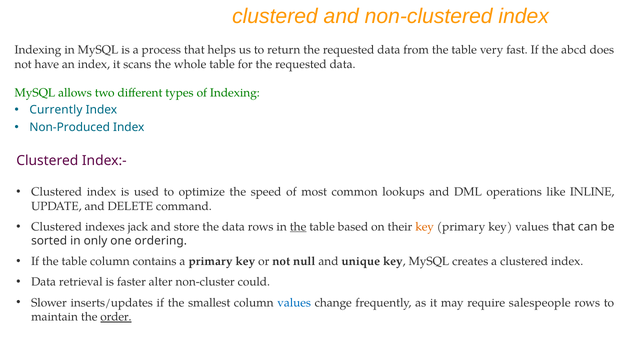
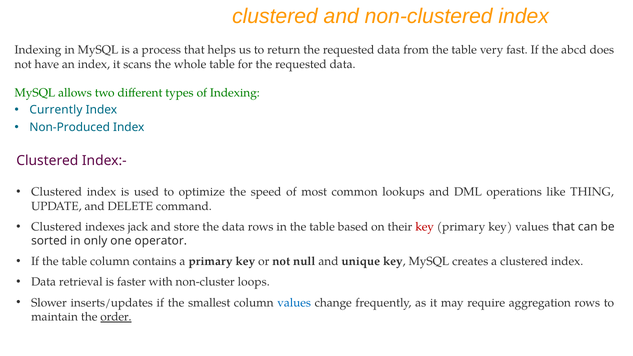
INLINE: INLINE -> THING (592, 192)
the underline: present -> none (298, 227)
key colour: orange -> red (425, 227)
ordering: ordering -> operator (161, 241)
alter: alter -> with (161, 282)
could: could -> loops (254, 282)
salespeople: salespeople -> aggregation (540, 303)
